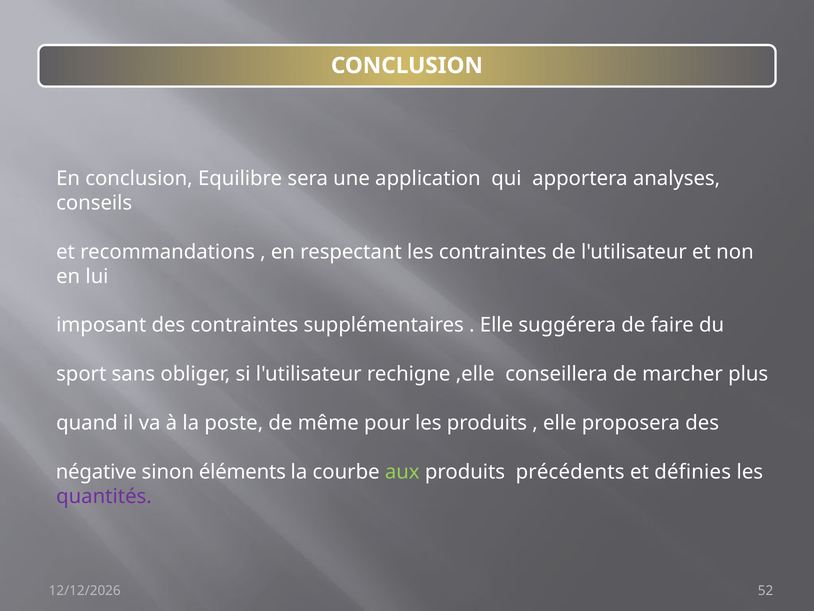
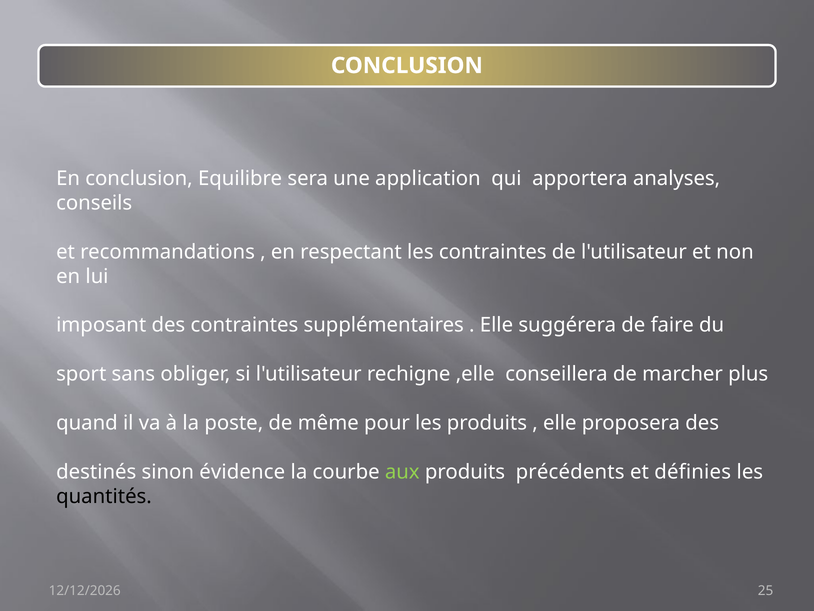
négative: négative -> destinés (96, 472)
éléments: éléments -> évidence (242, 472)
quantités colour: purple -> black (104, 496)
52: 52 -> 25 (766, 590)
